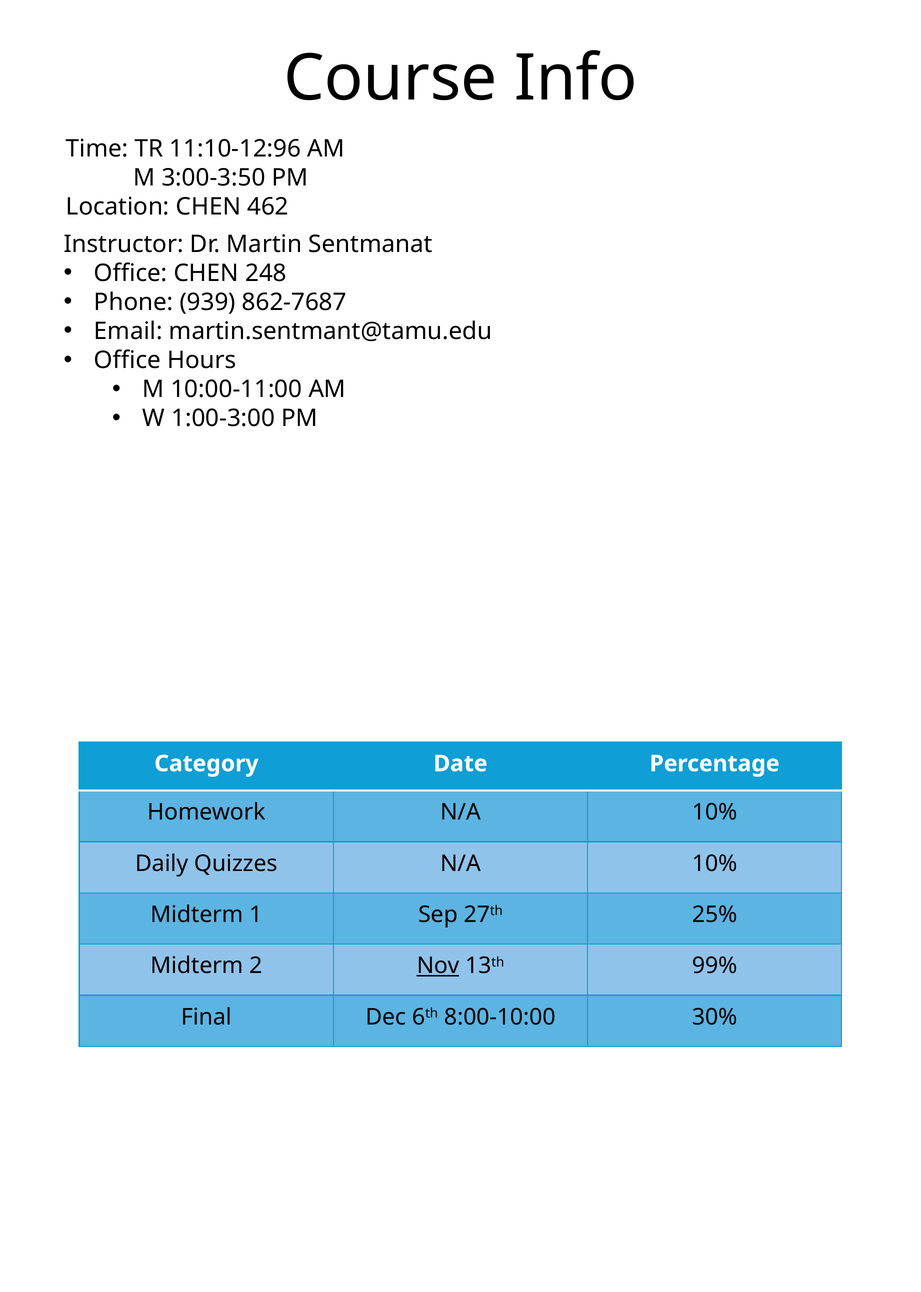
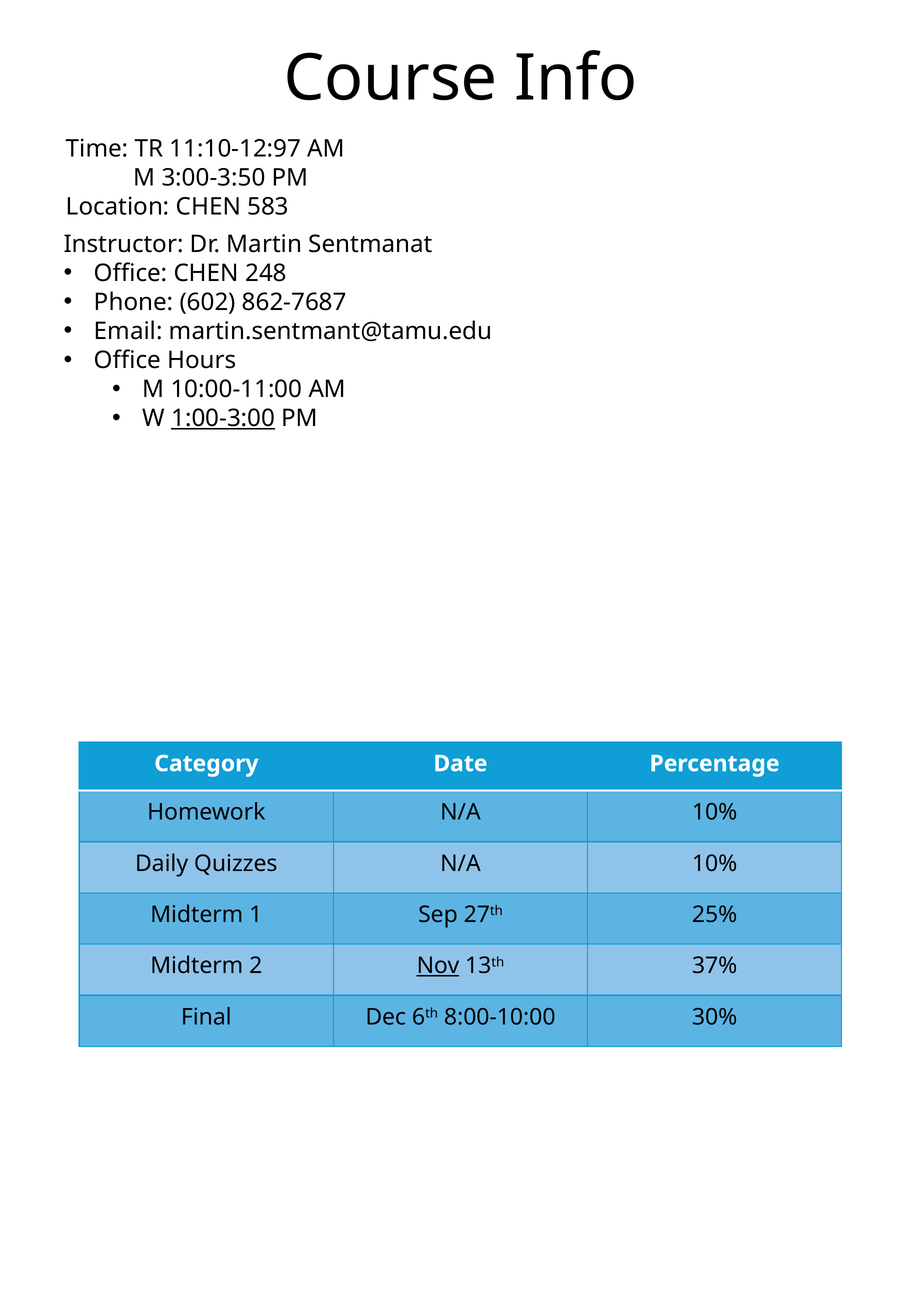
11:10-12:96: 11:10-12:96 -> 11:10-12:97 (235, 149)
462: 462 -> 583 (268, 207)
939: 939 -> 602 (208, 302)
1:00-3:00 underline: none -> present (223, 419)
99%: 99% -> 37% (715, 966)
